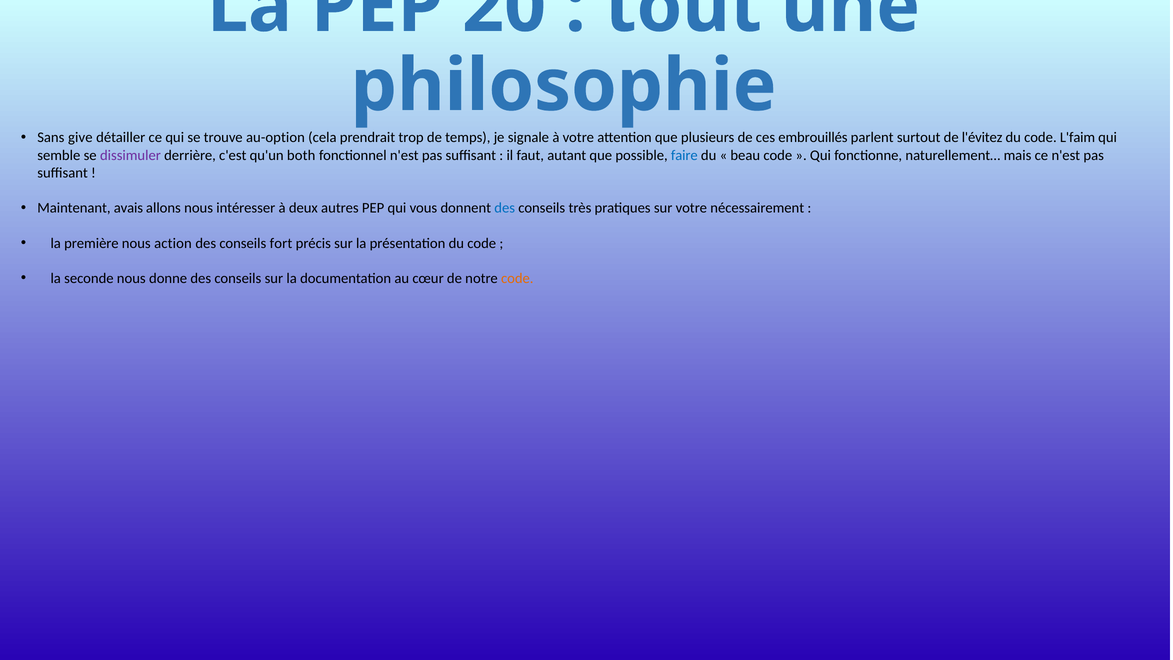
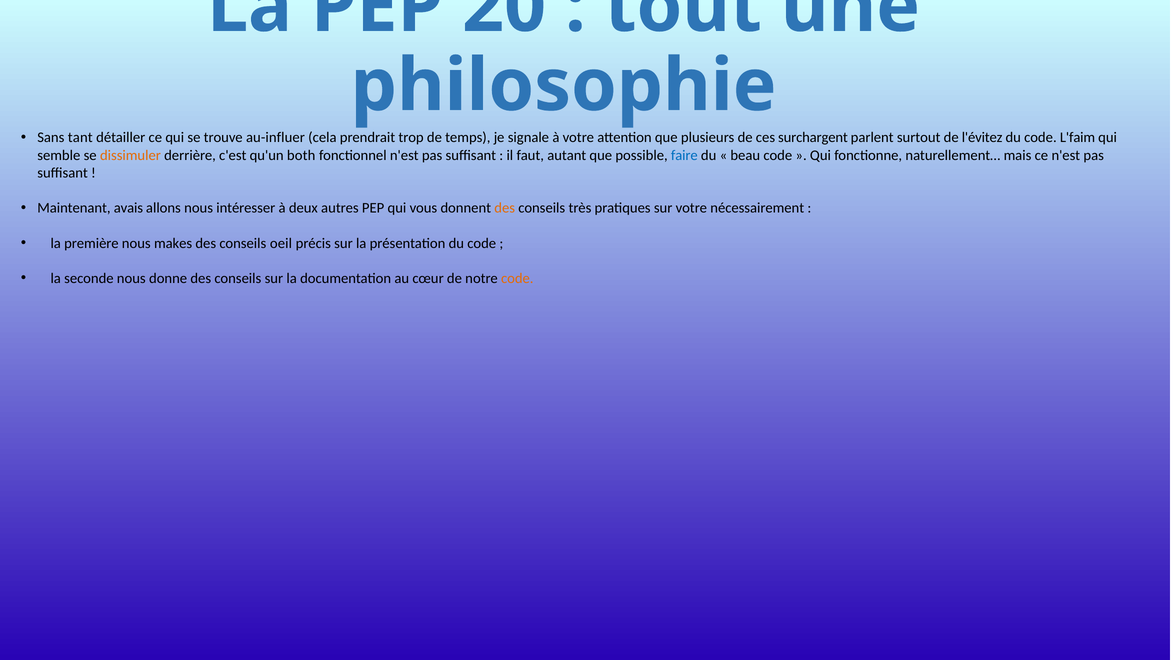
give: give -> tant (80, 138)
au-option: au-option -> au-influer (275, 138)
embrouillés: embrouillés -> surchargent (813, 138)
dissimuler colour: purple -> orange (130, 155)
des colour: blue -> orange (505, 208)
action: action -> makes (173, 243)
fort: fort -> oeil (281, 243)
